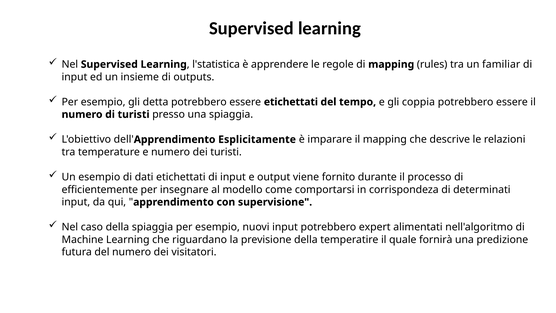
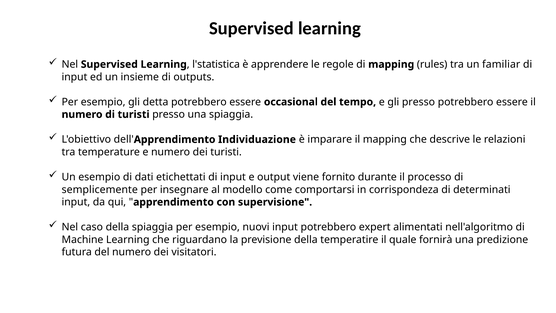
essere etichettati: etichettati -> occasional (291, 102)
gli coppia: coppia -> presso (418, 102)
Esplicitamente: Esplicitamente -> Individuazione (257, 139)
efficientemente: efficientemente -> semplicemente (100, 189)
